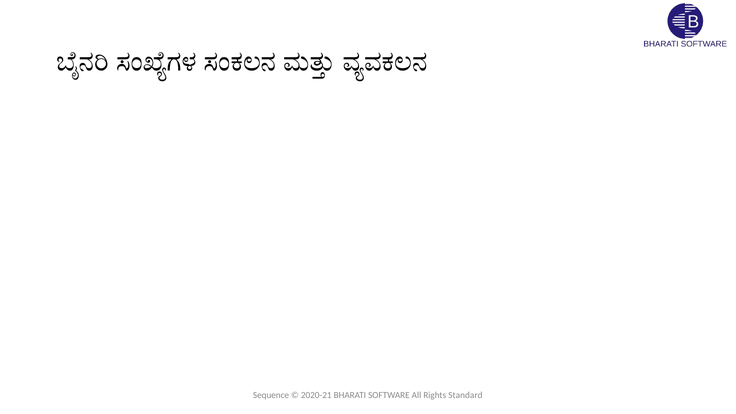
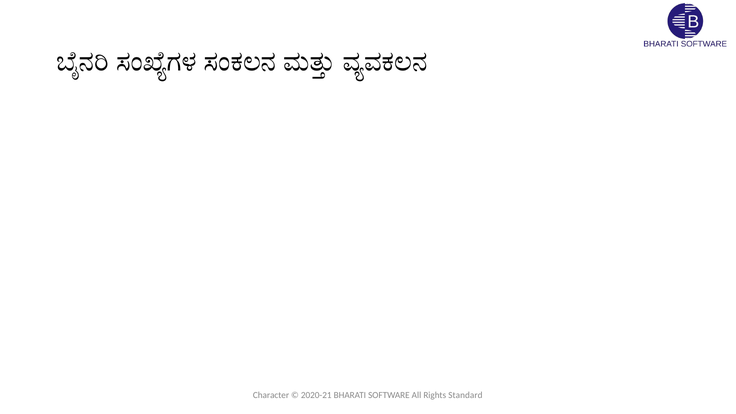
Sequence: Sequence -> Character (271, 395)
